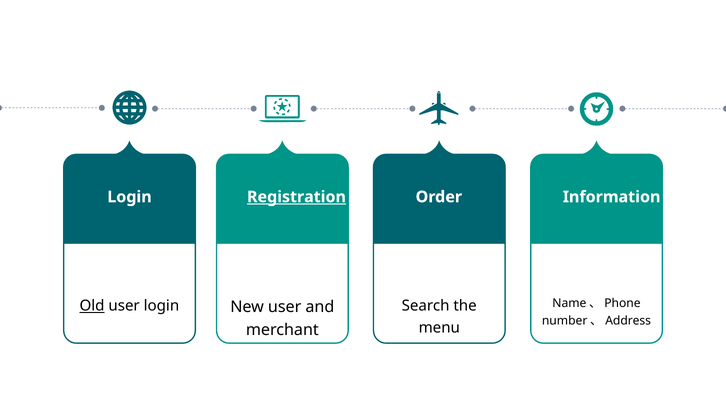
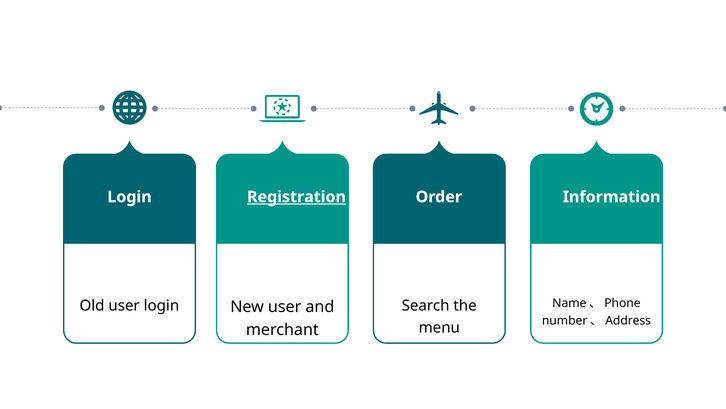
Old underline: present -> none (92, 305)
